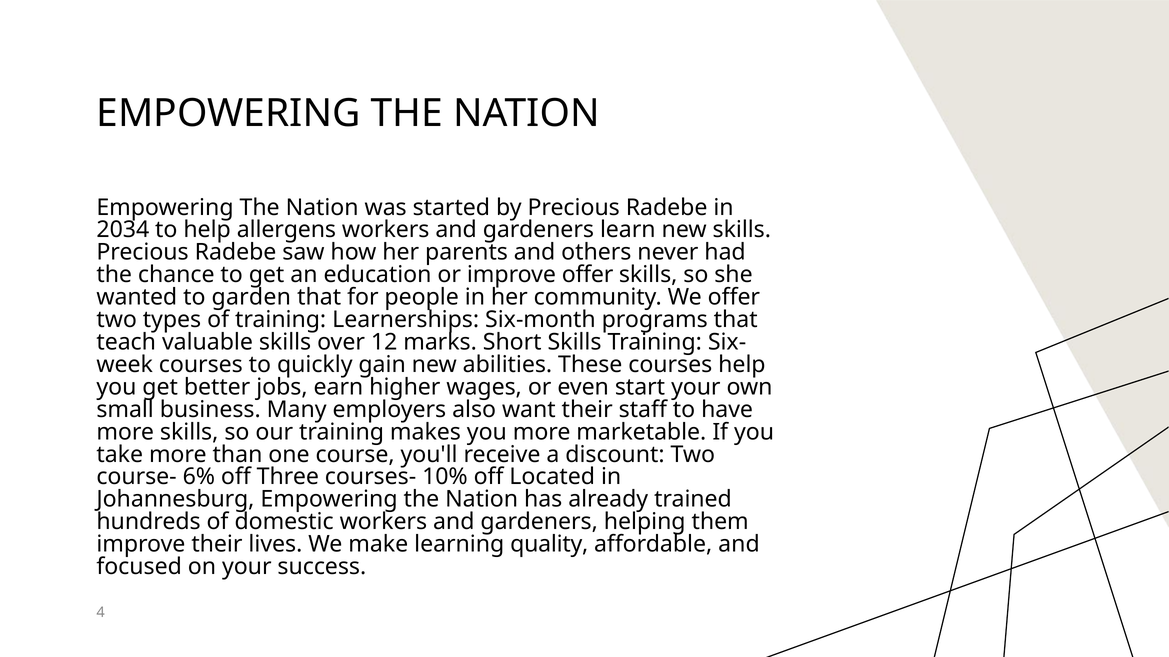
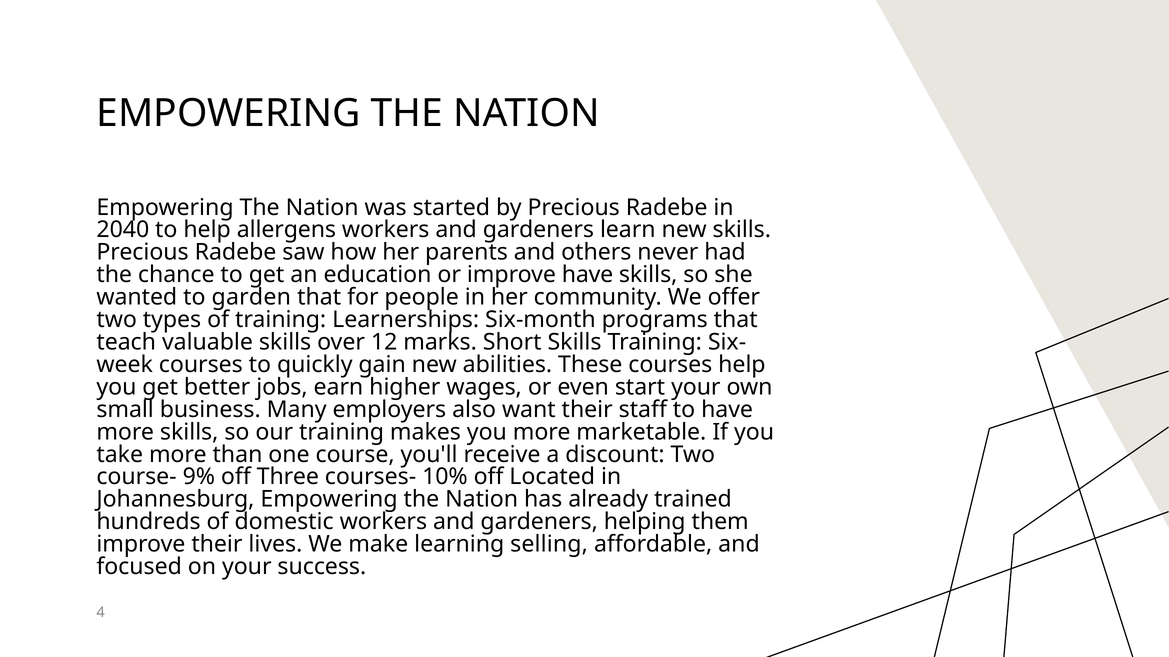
2034: 2034 -> 2040 (123, 230)
improve offer: offer -> have (588, 275)
6%: 6% -> 9% (199, 477)
quality: quality -> selling (549, 545)
